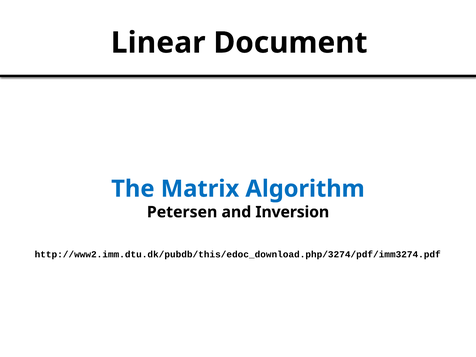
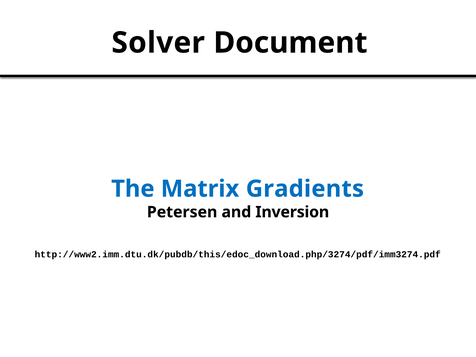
Linear: Linear -> Solver (158, 43)
Algorithm: Algorithm -> Gradients (305, 189)
